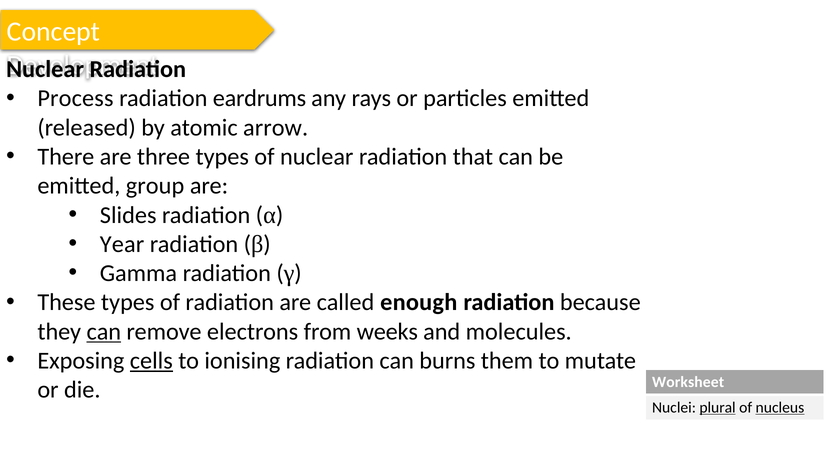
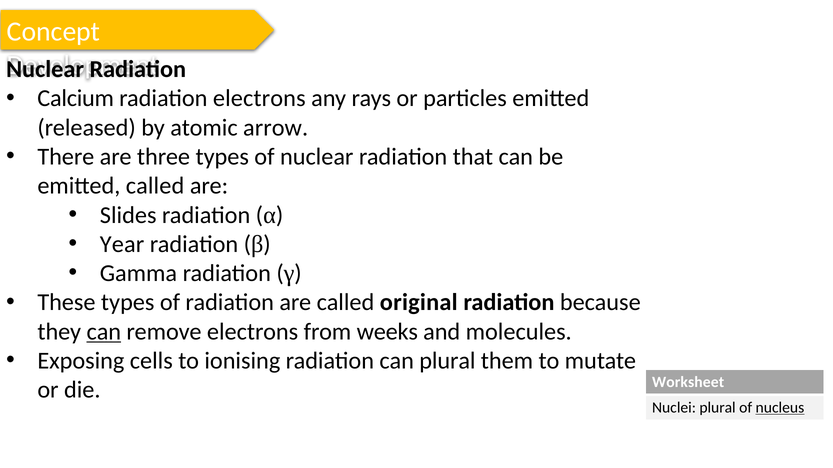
Process: Process -> Calcium (76, 99)
radiation eardrums: eardrums -> electrons (259, 99)
emitted group: group -> called (155, 186)
enough: enough -> original (419, 303)
cells underline: present -> none (151, 361)
can burns: burns -> plural (447, 361)
plural underline: present -> none (718, 408)
